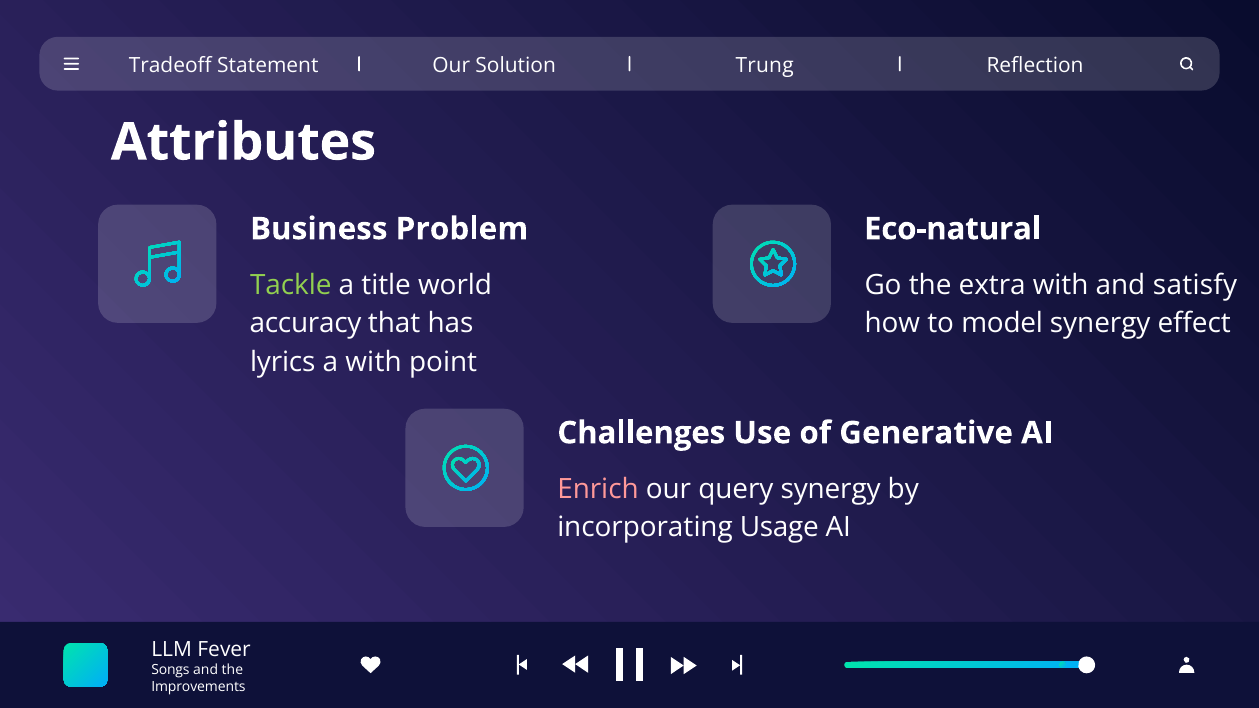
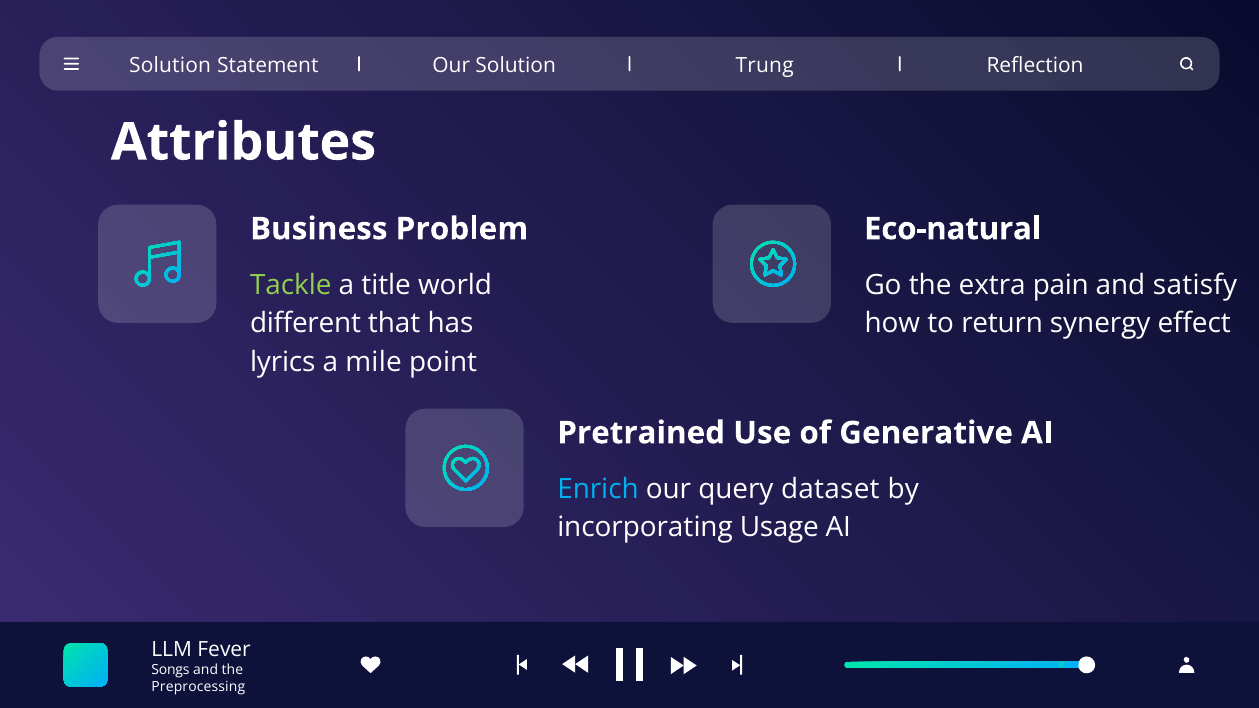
Tradeoff: Tradeoff -> Solution (170, 65)
extra with: with -> pain (1061, 285)
accuracy: accuracy -> different (306, 324)
model: model -> return (1002, 324)
a with: with -> mile (374, 362)
Challenges: Challenges -> Pretrained (641, 433)
Enrich colour: pink -> light blue (598, 489)
query synergy: synergy -> dataset (830, 489)
Improvements: Improvements -> Preprocessing (198, 687)
